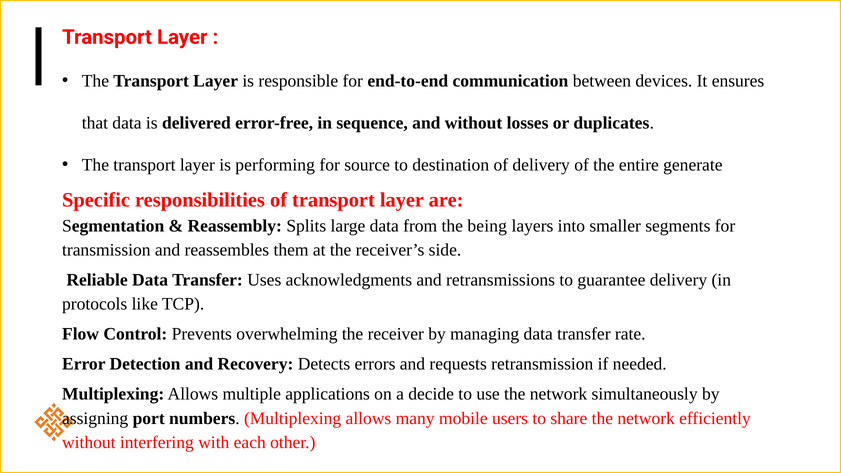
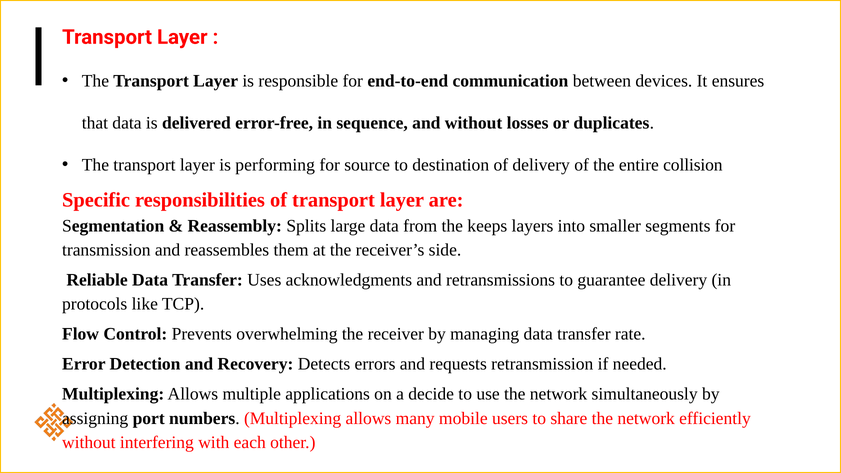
generate: generate -> collision (693, 165)
being: being -> keeps (487, 226)
